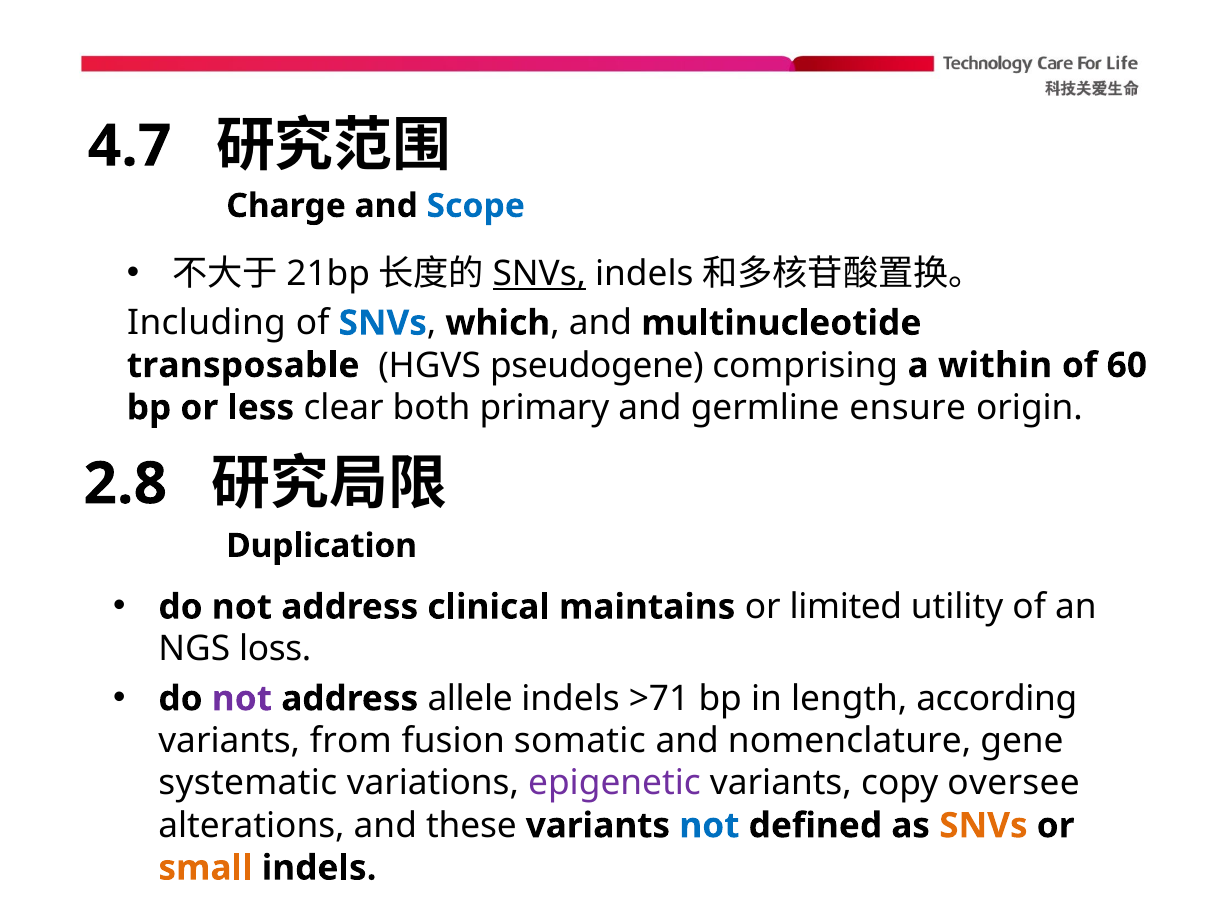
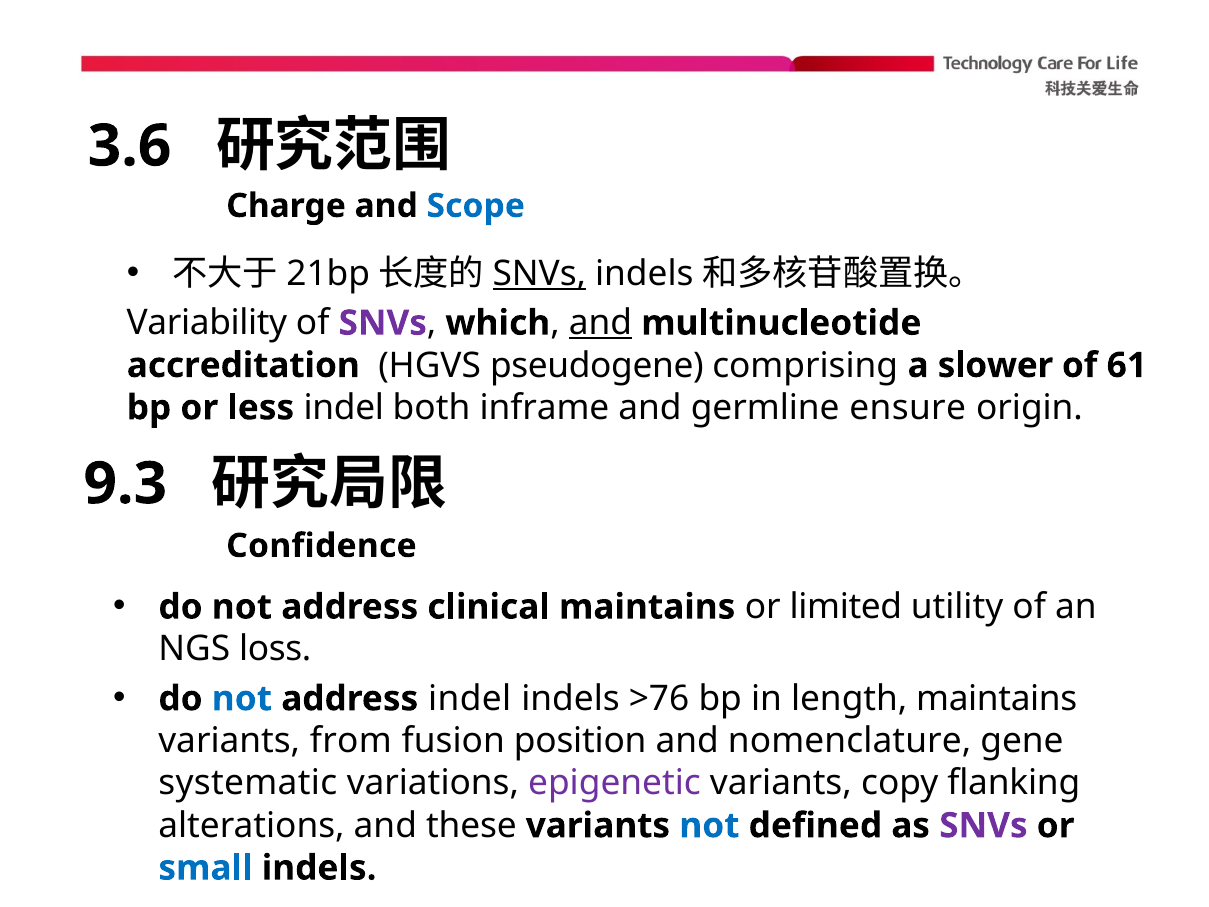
4.7: 4.7 -> 3.6 (130, 146)
Including: Including -> Variability (207, 323)
SNVs colour: blue -> purple (383, 323)
and underline: none -> present (600, 323)
transposable: transposable -> accreditation (243, 365)
within: within -> slower (995, 365)
60: 60 -> 61 (1127, 365)
less clear: clear -> indel (344, 408)
primary: primary -> inframe (544, 408)
2.8: 2.8 -> 9.3 (125, 484)
Duplication: Duplication -> Confidence (321, 546)
not colour: purple -> blue (242, 698)
address allele: allele -> indel (470, 698)
>71: >71 -> >76 (659, 698)
length according: according -> maintains (997, 698)
somatic: somatic -> position (580, 741)
oversee: oversee -> flanking (1014, 783)
SNVs colour: orange -> purple (983, 825)
small colour: orange -> blue (205, 868)
